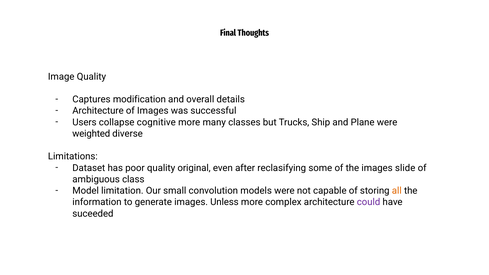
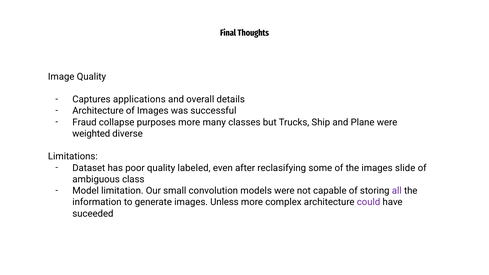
modification: modification -> applications (139, 99)
Users: Users -> Fraud (84, 122)
cognitive: cognitive -> purposes (156, 122)
original: original -> labeled (194, 168)
all colour: orange -> purple (397, 191)
